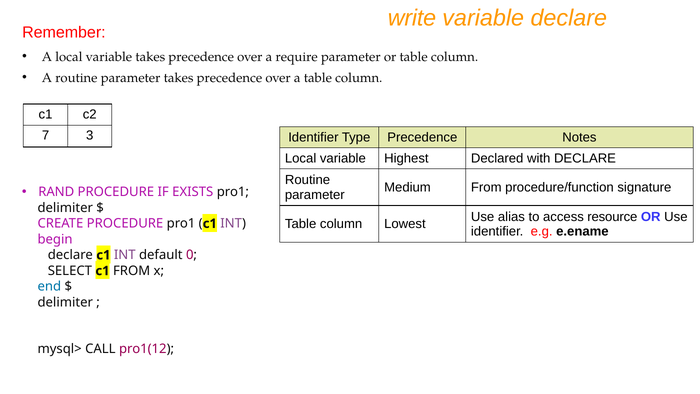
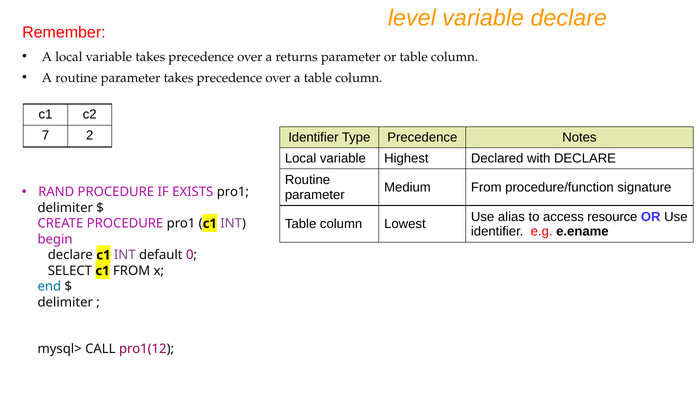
write: write -> level (412, 18)
require: require -> returns (297, 57)
3: 3 -> 2 (90, 135)
